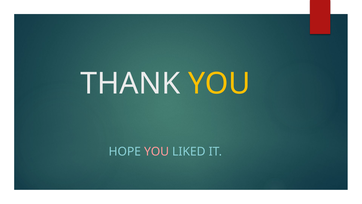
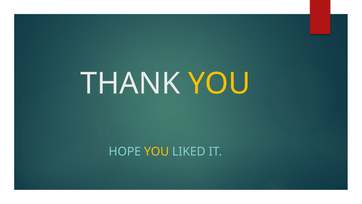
YOU colour: pink -> yellow (157, 151)
